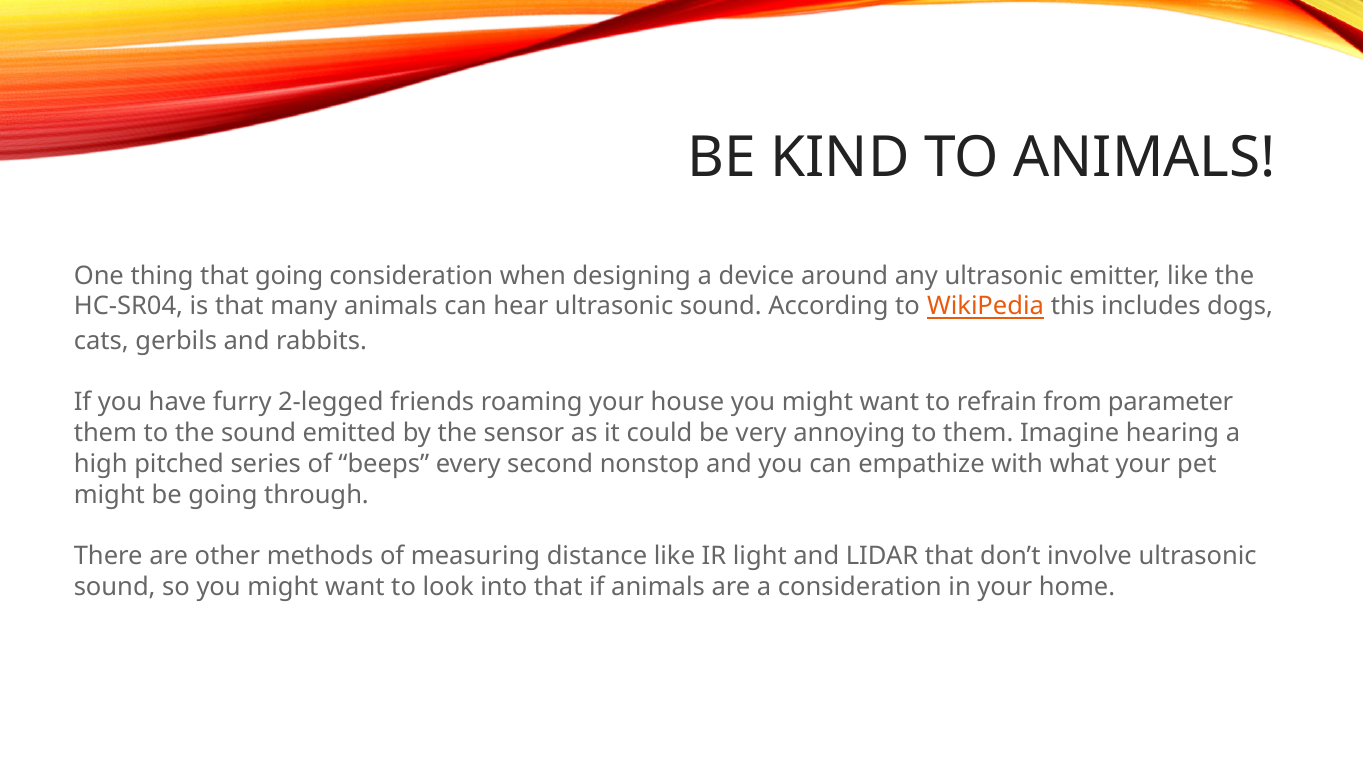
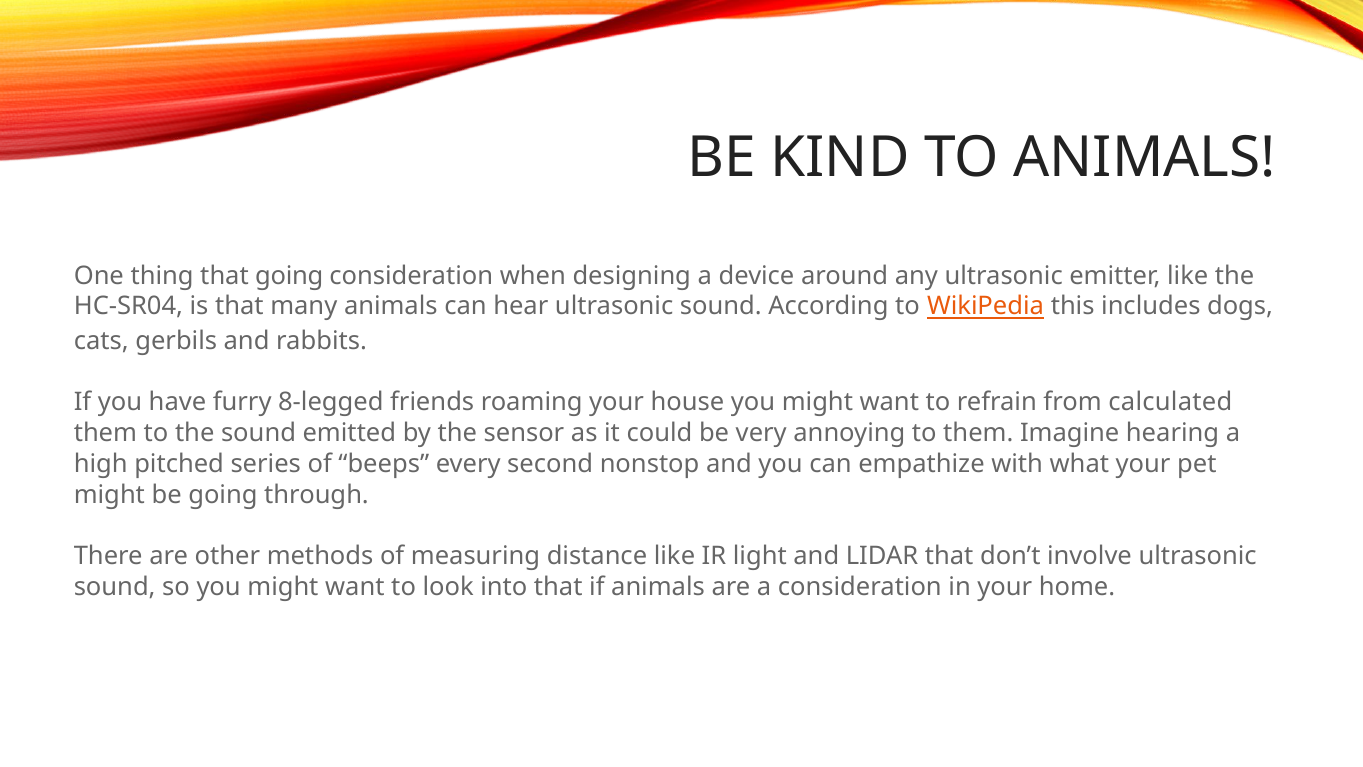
2-legged: 2-legged -> 8-legged (331, 402)
parameter: parameter -> calculated (1170, 402)
